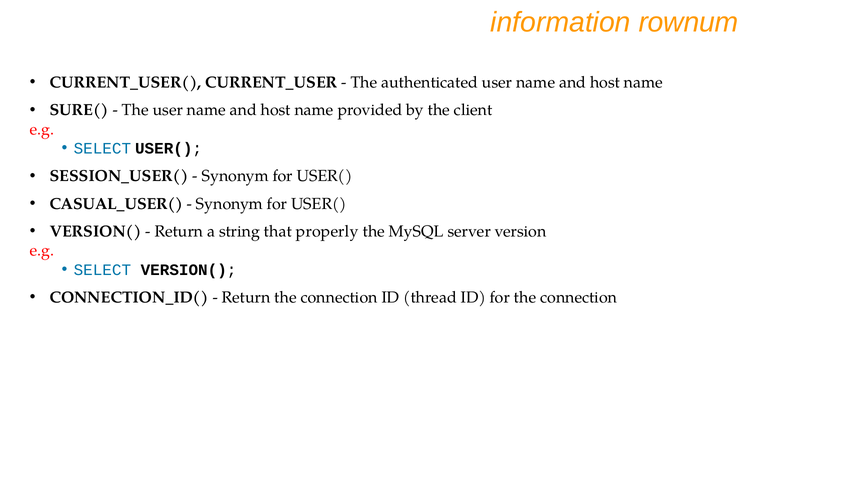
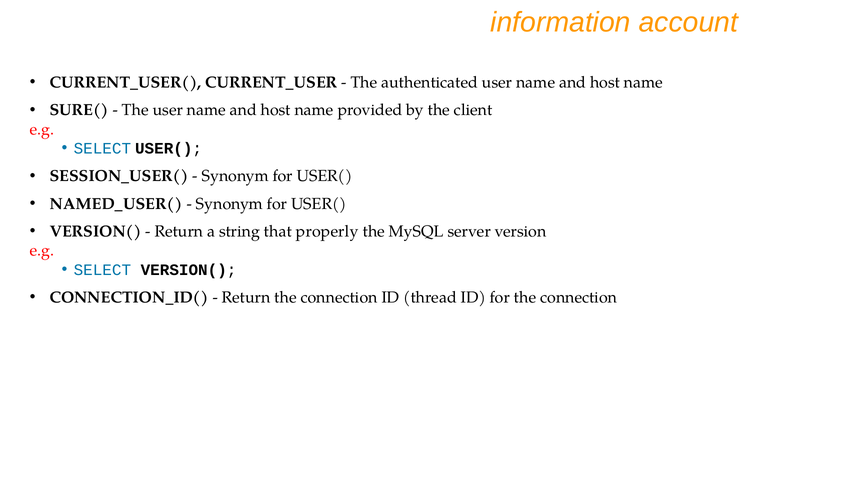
rownum: rownum -> account (688, 22)
CASUAL_USER(: CASUAL_USER( -> NAMED_USER( (116, 204)
